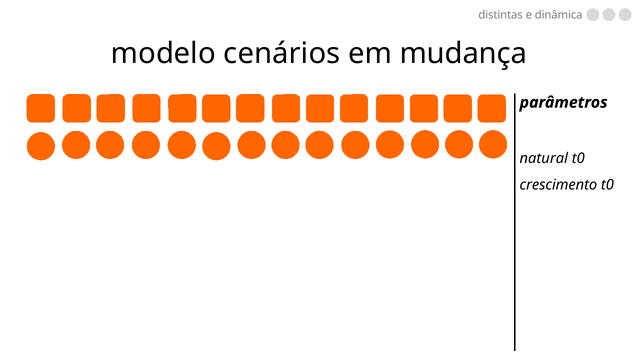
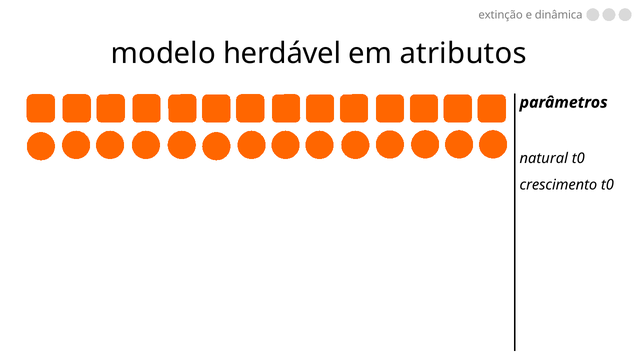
distintas: distintas -> extinção (501, 15)
cenários: cenários -> herdável (282, 54)
mudança: mudança -> atributos (463, 54)
